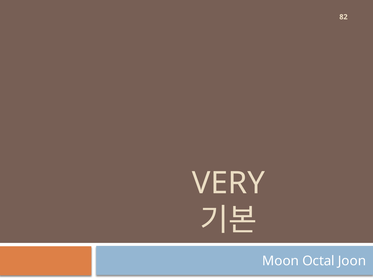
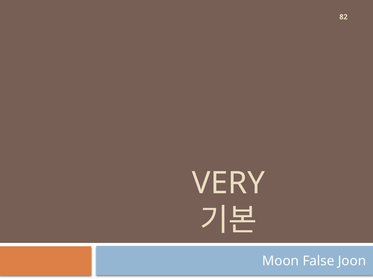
Octal: Octal -> False (318, 262)
